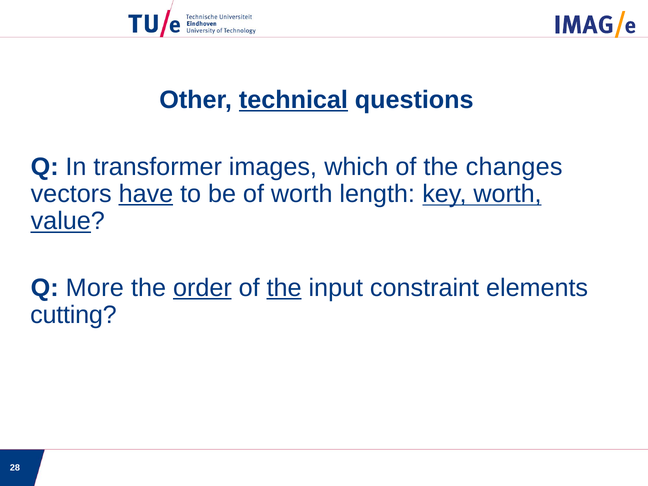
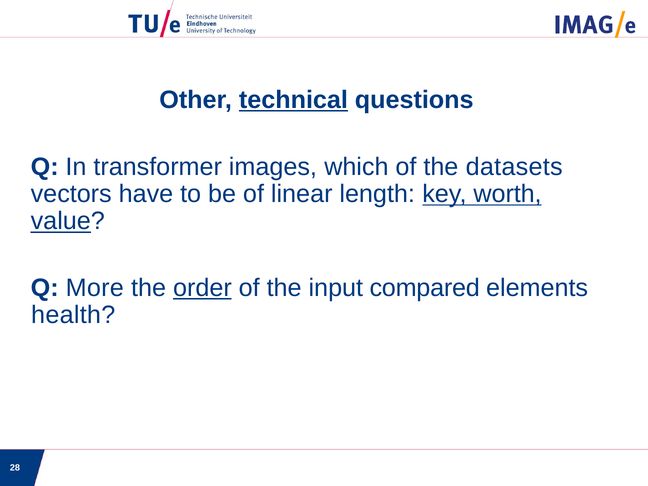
changes: changes -> datasets (514, 167)
have underline: present -> none (146, 194)
of worth: worth -> linear (302, 194)
the underline: present -> none (284, 288)
constraint: constraint -> compared (425, 288)
cutting: cutting -> health (73, 315)
